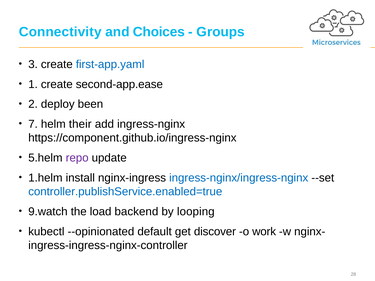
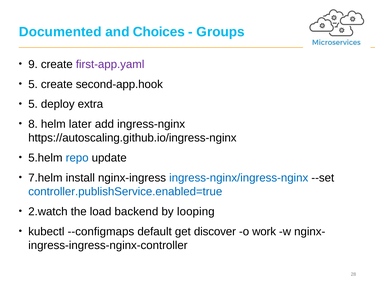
Connectivity: Connectivity -> Documented (60, 32)
3: 3 -> 9 (33, 64)
first-app.yaml colour: blue -> purple (110, 64)
1: 1 -> 5 (33, 84)
second-app.ease: second-app.ease -> second-app.hook (119, 84)
2: 2 -> 5 (33, 104)
been: been -> extra (90, 104)
7: 7 -> 8 (33, 124)
their: their -> later (80, 124)
https://component.github.io/ingress-nginx: https://component.github.io/ingress-nginx -> https://autoscaling.github.io/ingress-nginx (132, 138)
repo colour: purple -> blue (77, 158)
1.helm: 1.helm -> 7.helm (45, 178)
9.watch: 9.watch -> 2.watch (48, 212)
--opinionated: --opinionated -> --configmaps (101, 232)
